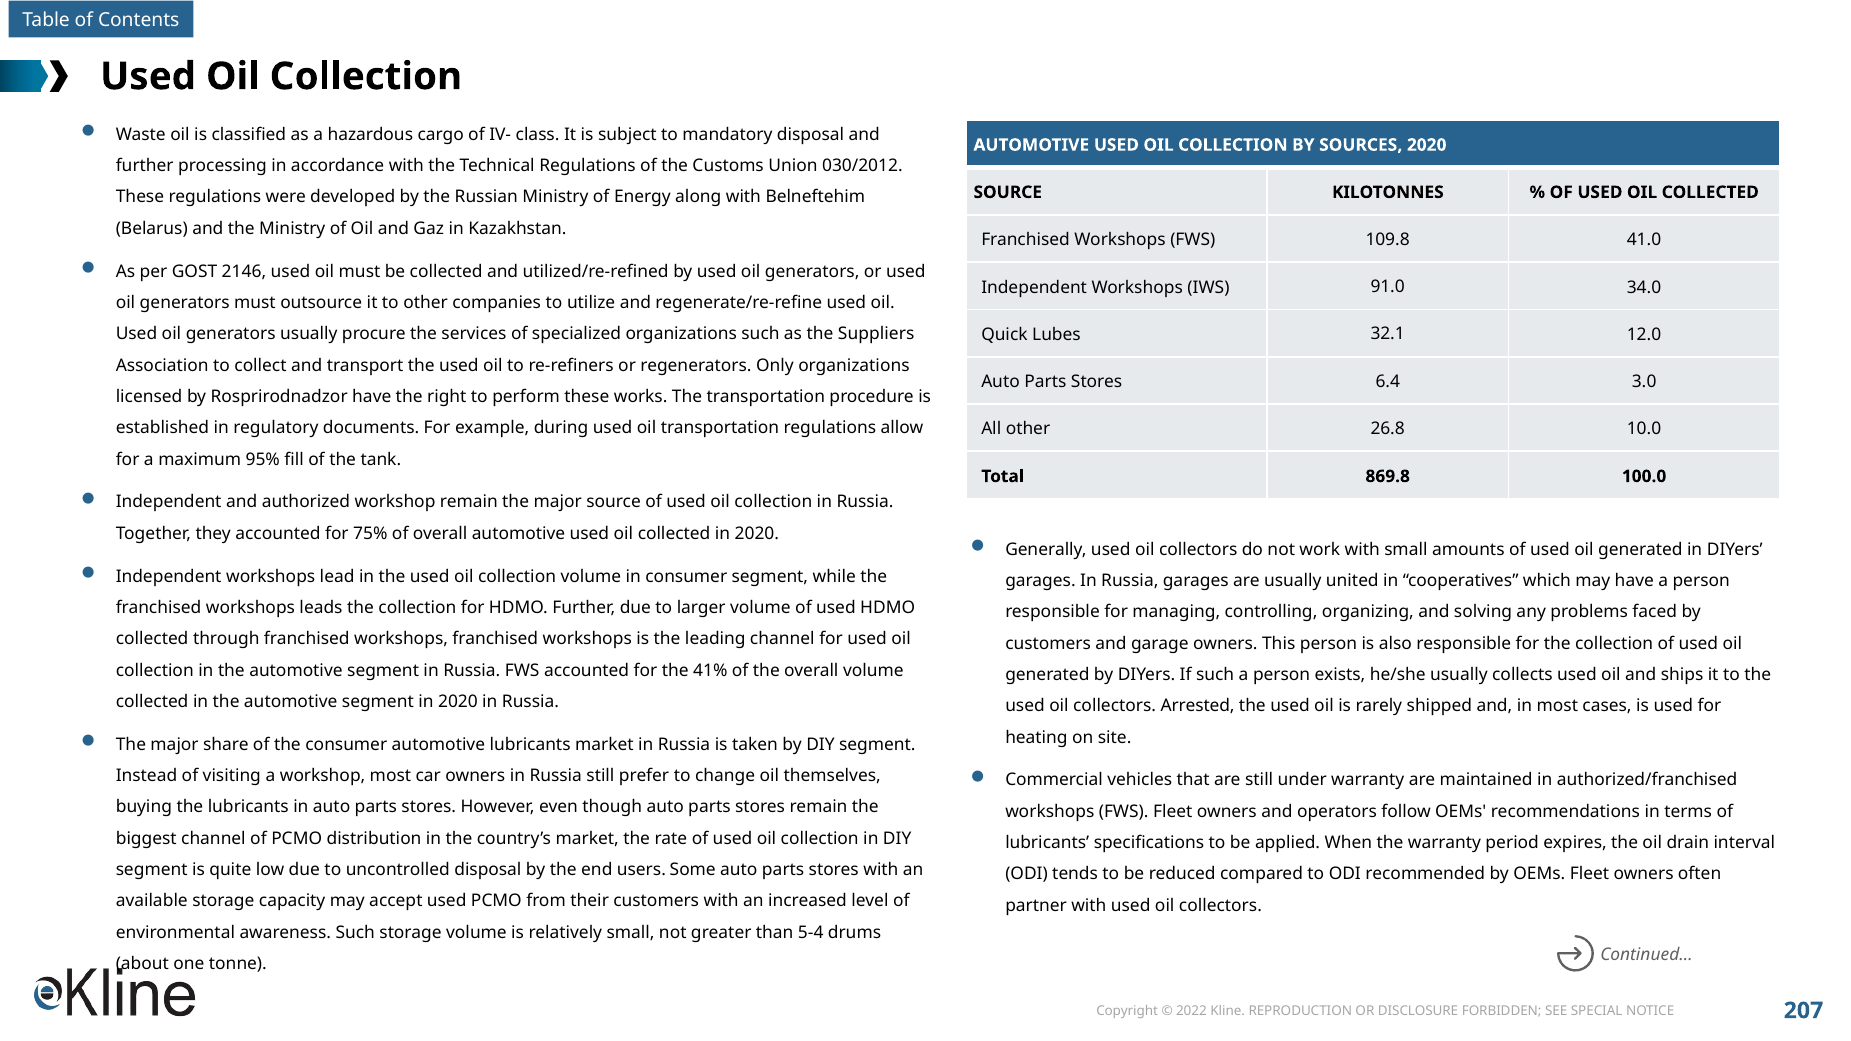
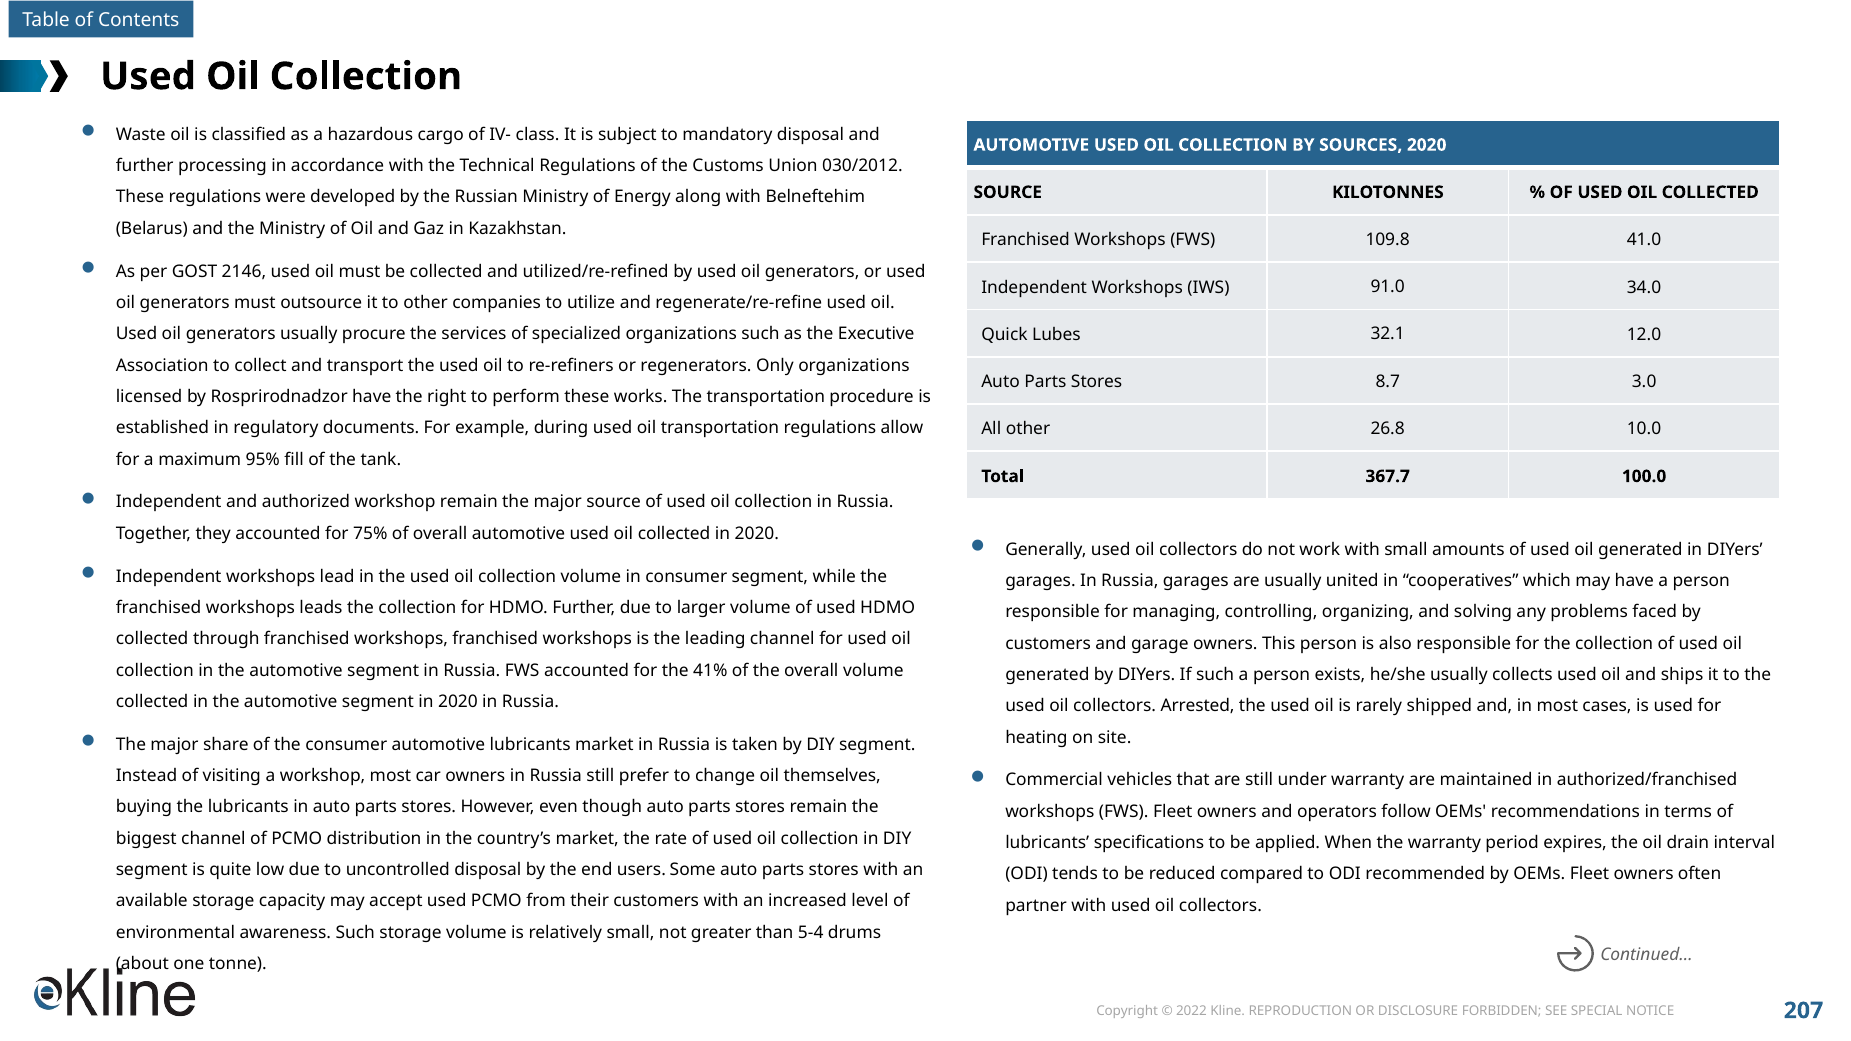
Suppliers: Suppliers -> Executive (876, 334)
6.4: 6.4 -> 8.7 (1388, 381)
869.8: 869.8 -> 367.7 (1388, 476)
